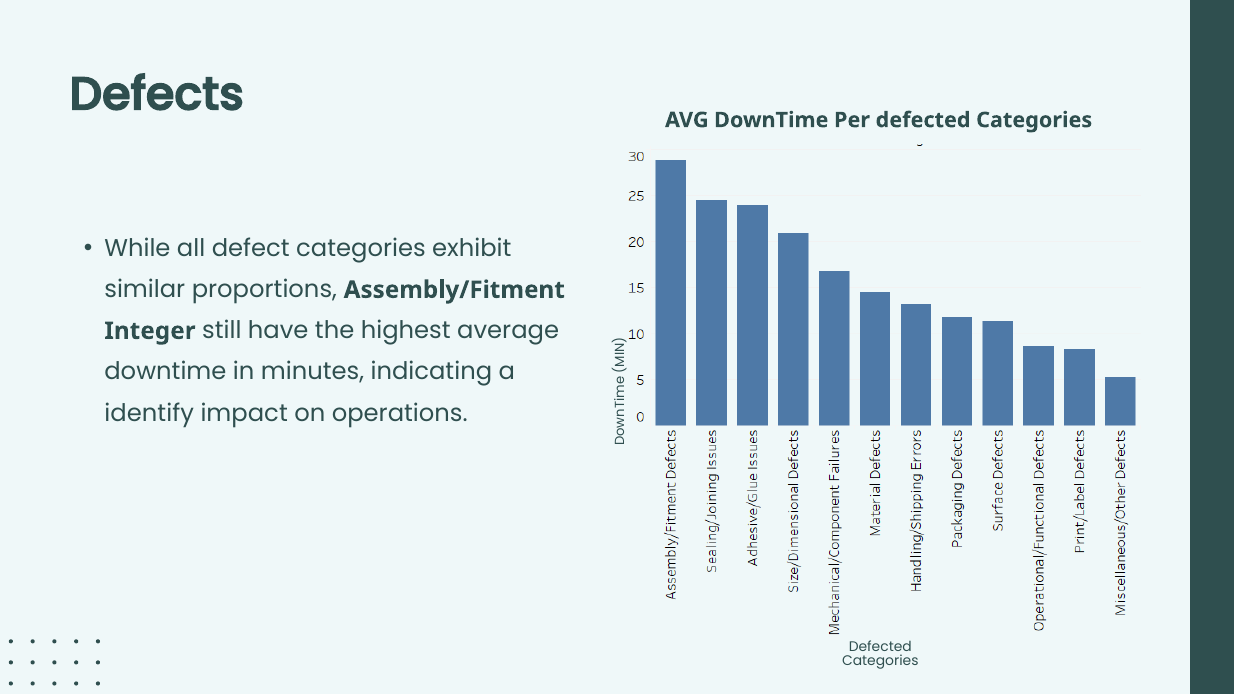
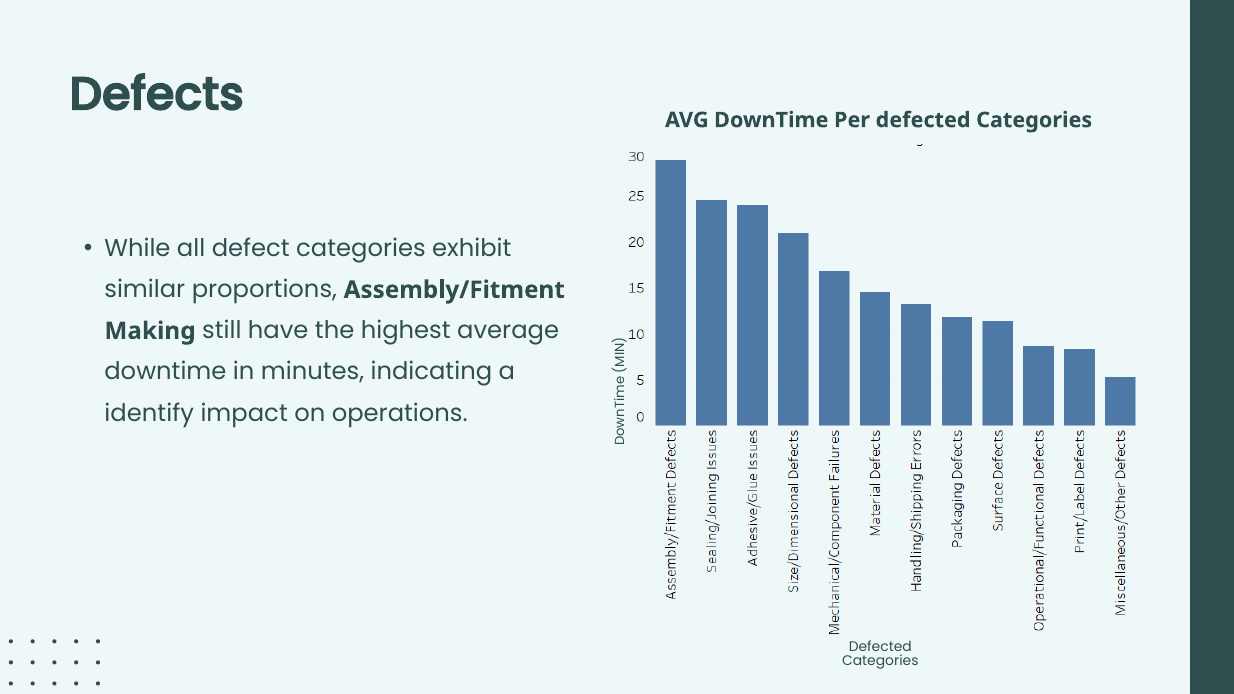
Integer: Integer -> Making (150, 331)
